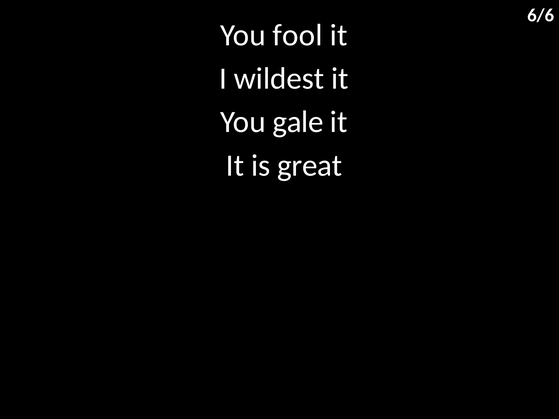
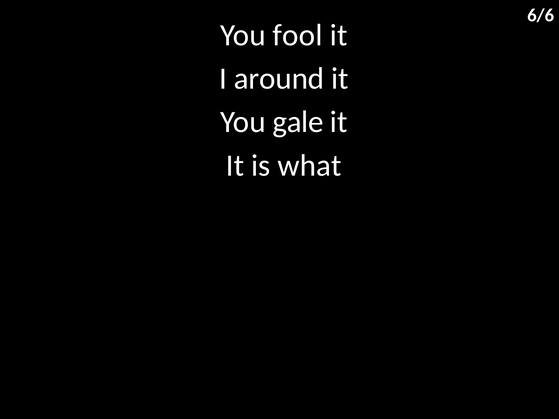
wildest: wildest -> around (279, 79)
great: great -> what (310, 166)
